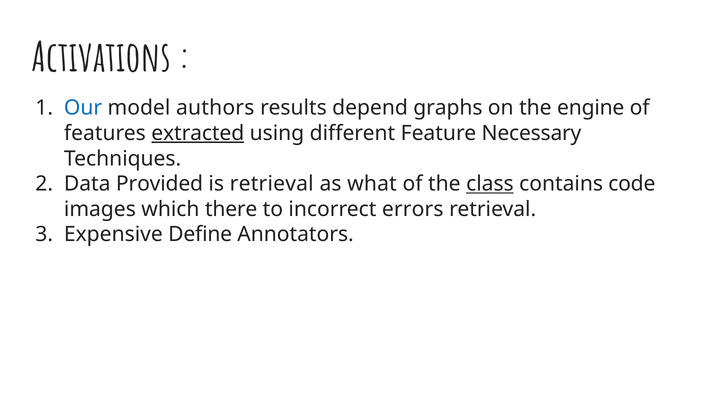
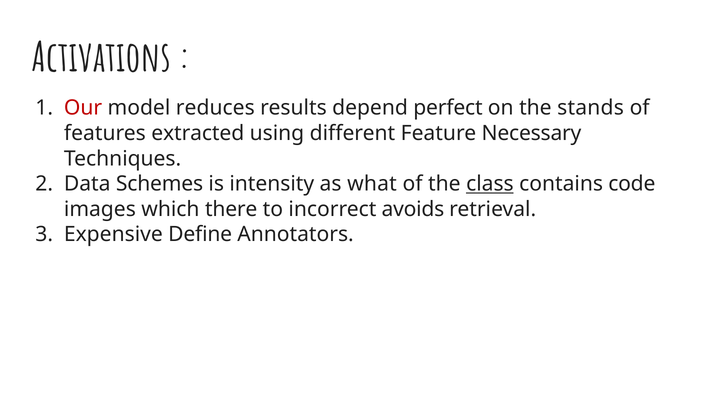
Our colour: blue -> red (83, 108)
authors: authors -> reduces (215, 108)
graphs: graphs -> perfect (448, 108)
engine: engine -> stands (591, 108)
extracted underline: present -> none (198, 133)
Provided: Provided -> Schemes (160, 184)
is retrieval: retrieval -> intensity (272, 184)
errors: errors -> avoids (413, 209)
